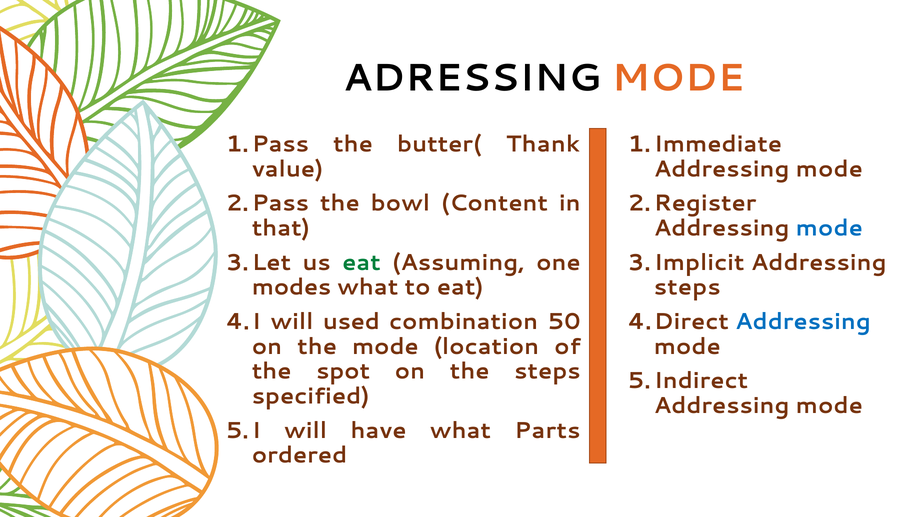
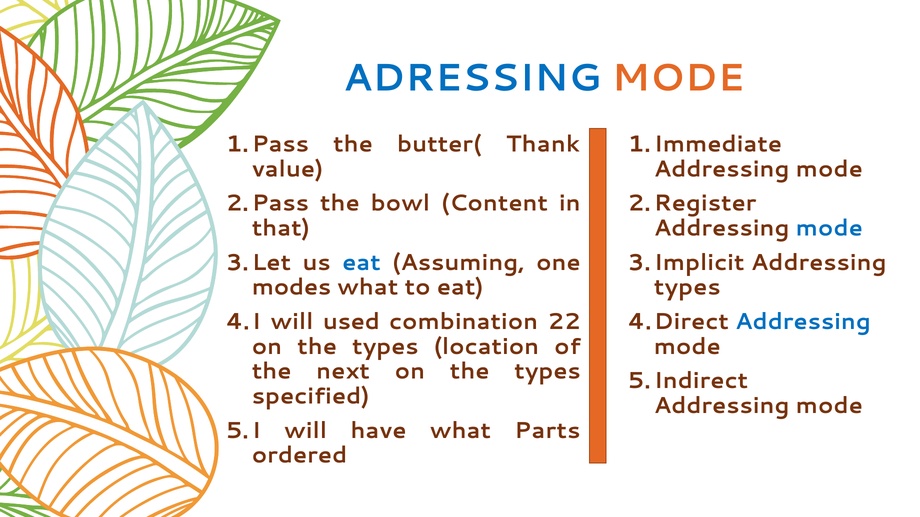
ADRESSING colour: black -> blue (472, 78)
eat colour: green -> blue (361, 263)
steps: steps -> types (687, 288)
50: 50 -> 22 (564, 322)
mode: mode -> types (385, 347)
spot: spot -> next (343, 372)
steps: steps -> types (547, 372)
